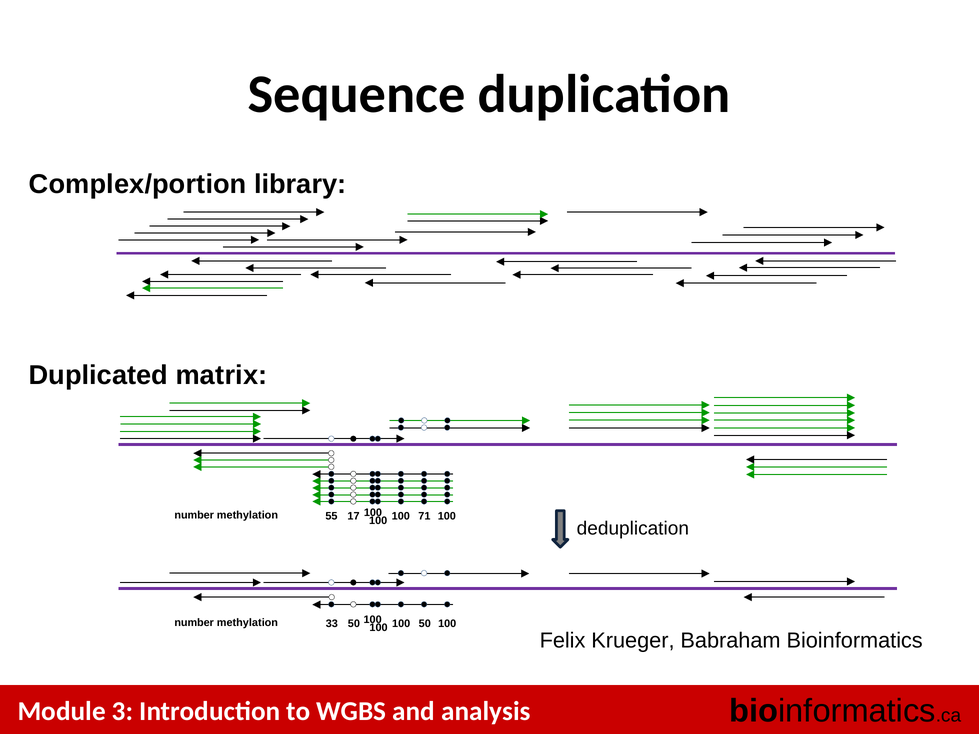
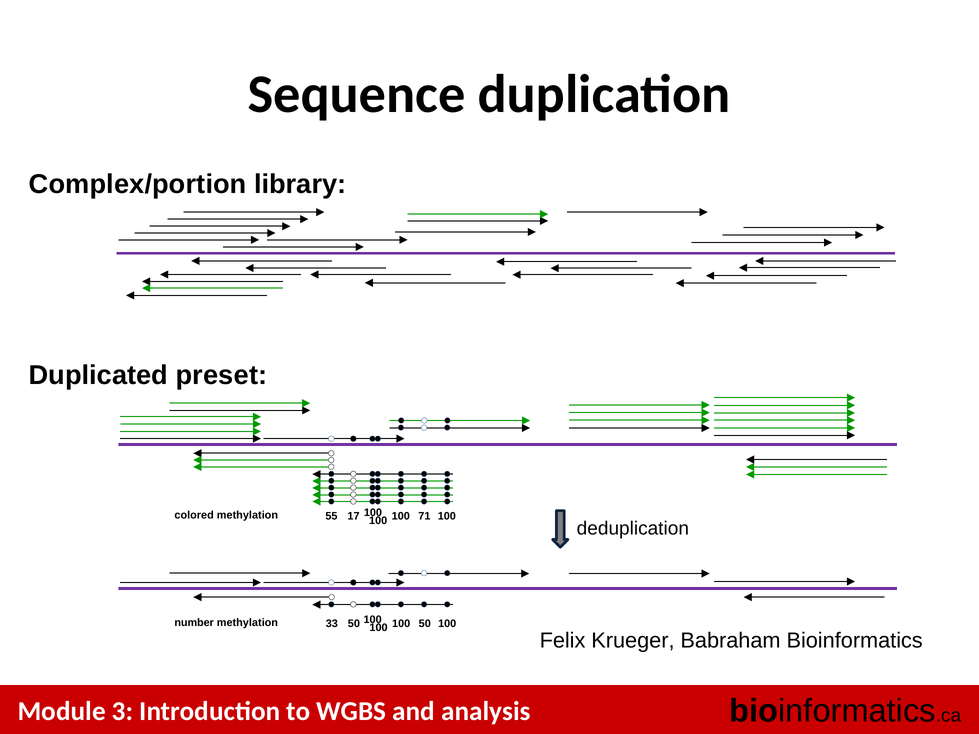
matrix: matrix -> preset (222, 375)
number: number -> colored (194, 516)
